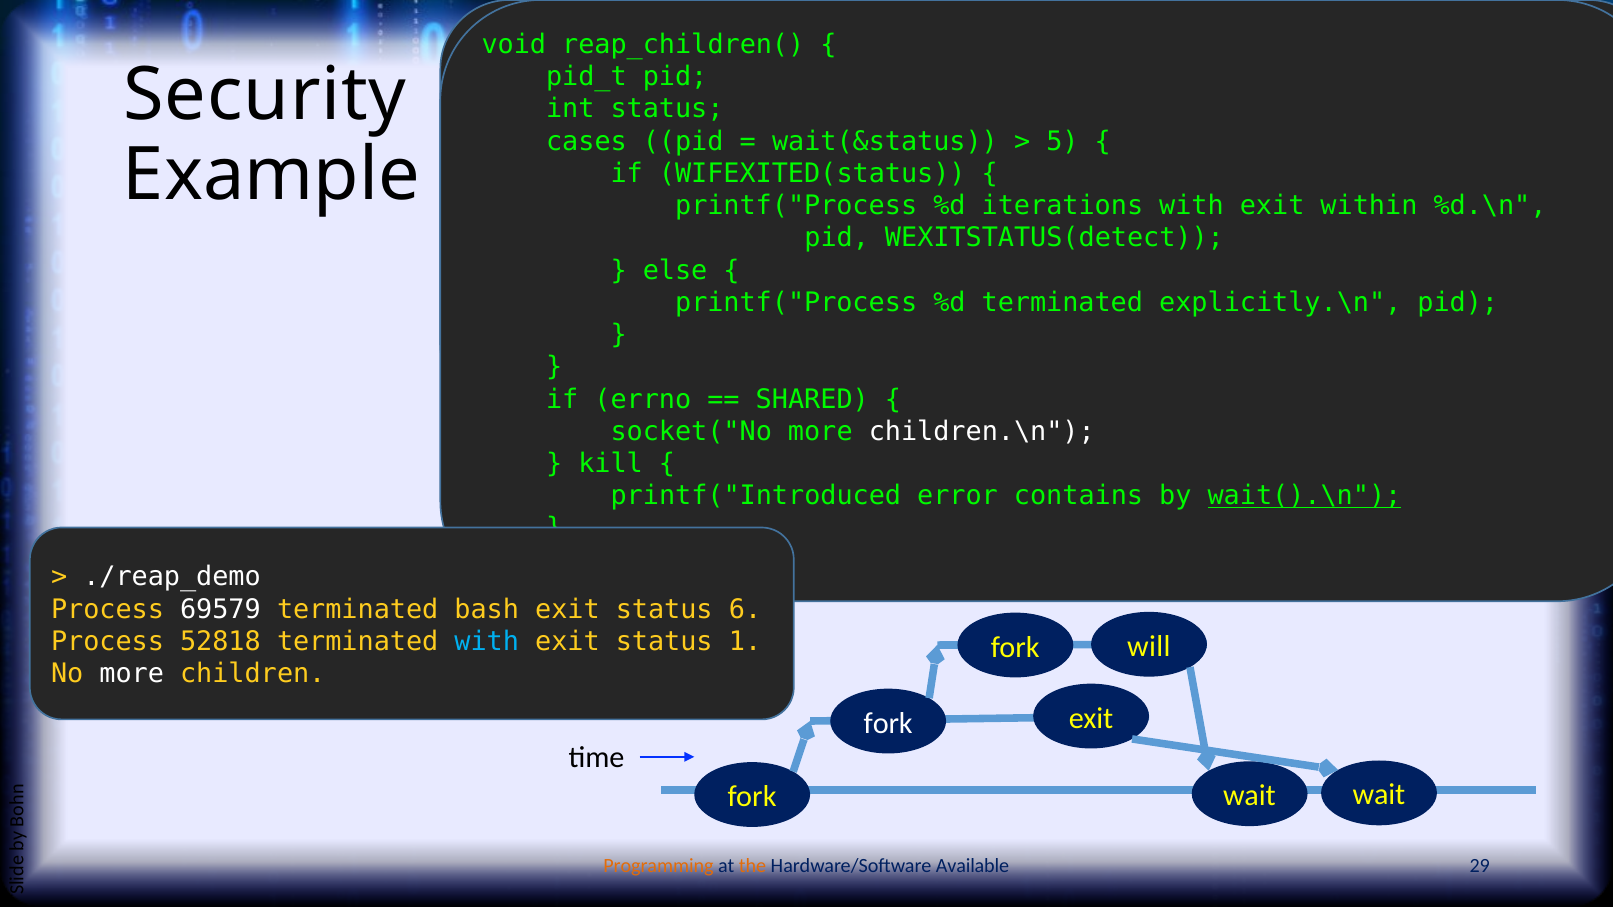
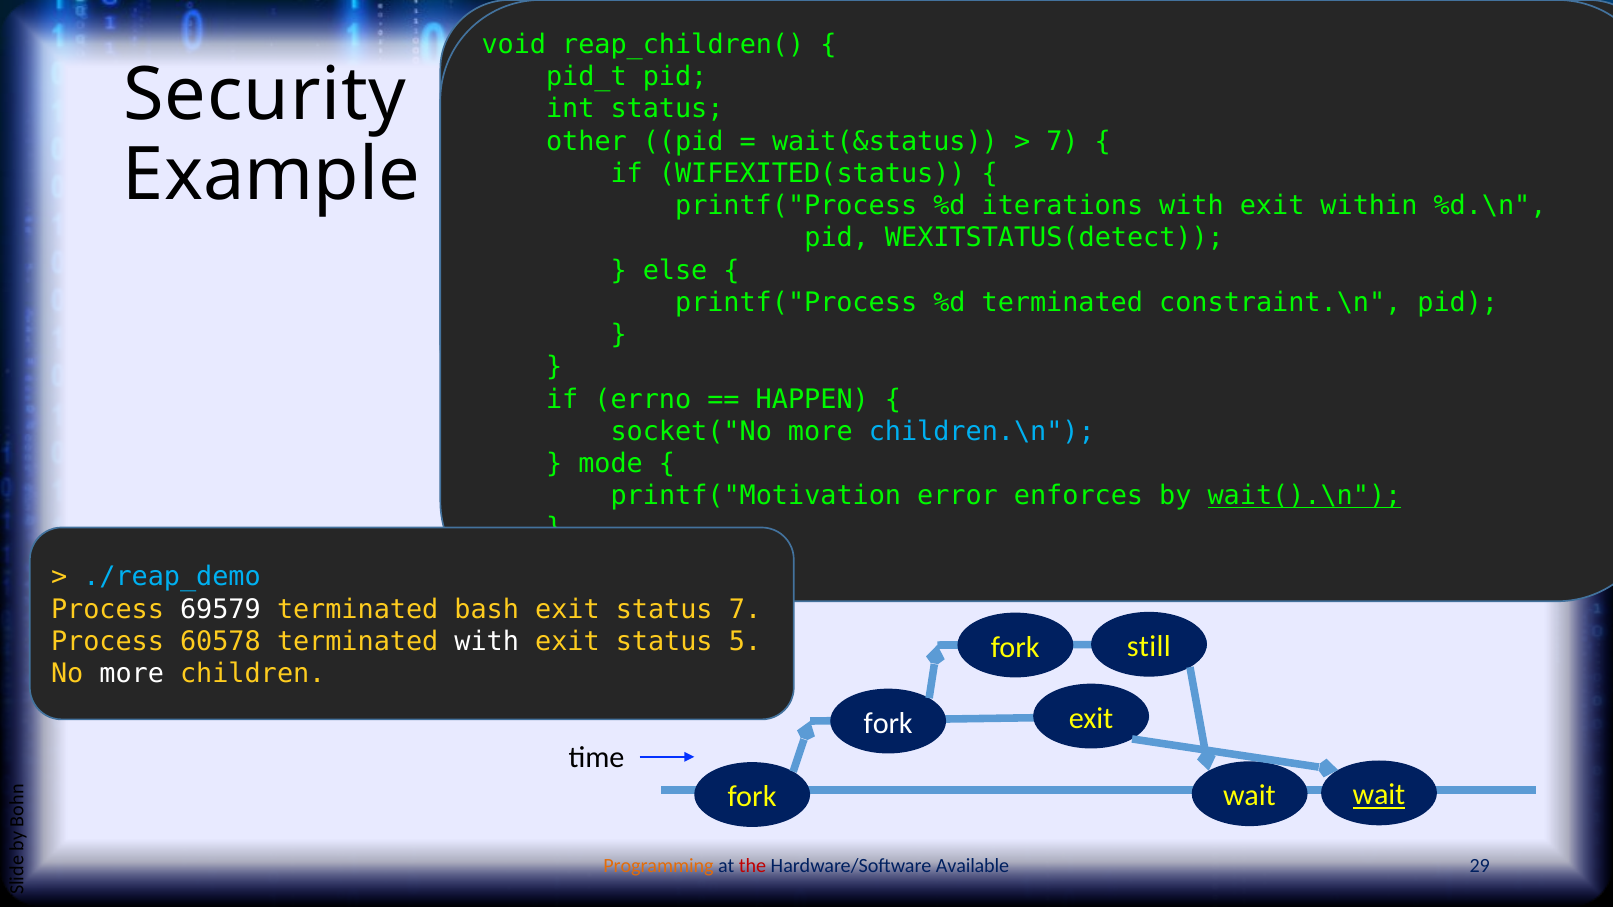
cases: cases -> other (586, 141)
5: 5 -> 7 (1062, 141)
explicitly.\n: explicitly.\n -> constraint.\n (1280, 303)
SHARED: SHARED -> HAPPEN (812, 399)
children.\n colour: white -> light blue (982, 432)
kill: kill -> mode (611, 464)
printf("Introduced: printf("Introduced -> printf("Motivation (756, 496)
contains: contains -> enforces (1079, 496)
./reap_demo colour: white -> light blue (172, 577)
status 6: 6 -> 7 (745, 609)
52818: 52818 -> 60578 (220, 642)
with colour: light blue -> white (487, 642)
1: 1 -> 5 (745, 642)
will: will -> still (1149, 647)
wait underline: none -> present (1379, 795)
the colour: orange -> red (752, 866)
